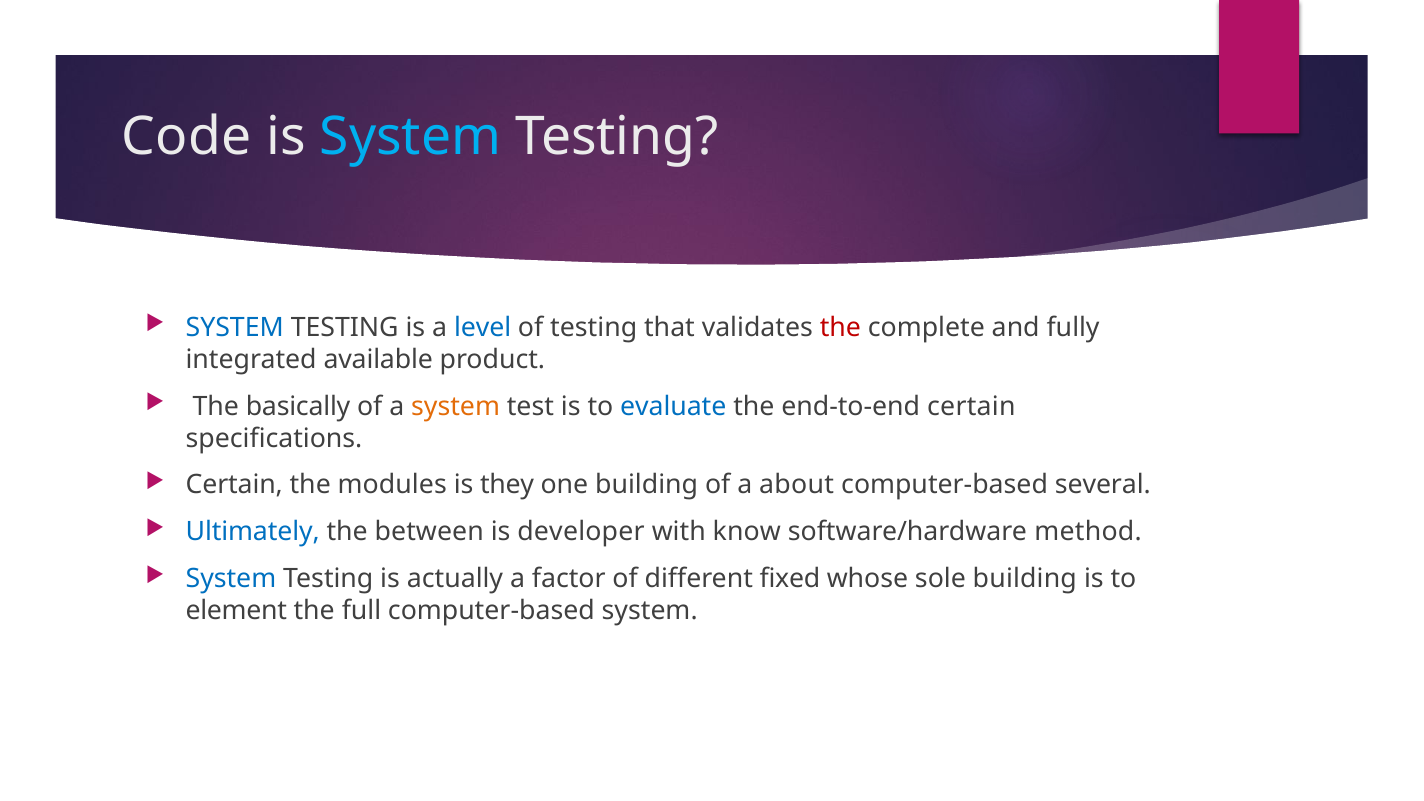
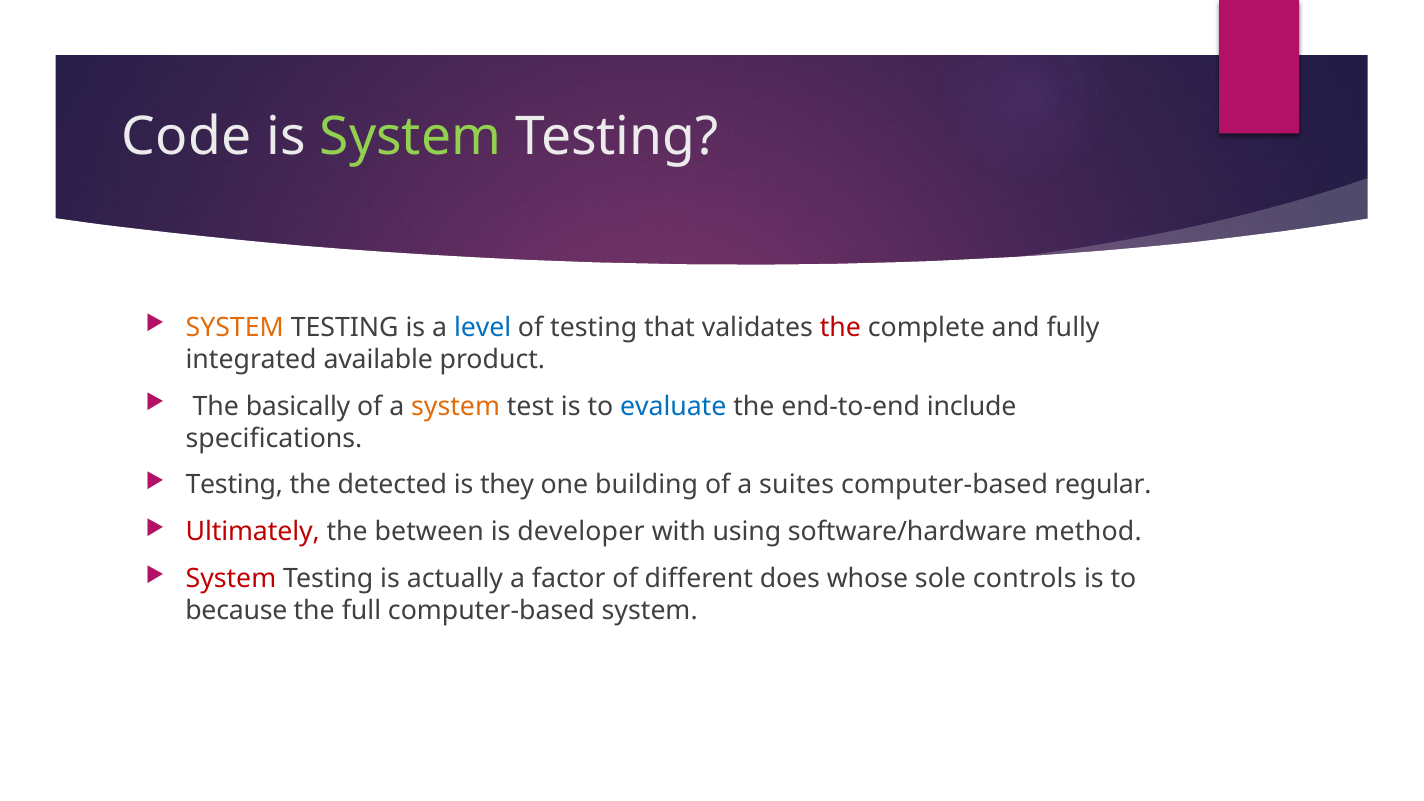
System colour: light blue -> light green (411, 137)
SYSTEM colour: blue -> orange (235, 327)
end-to-end certain: certain -> include (972, 406)
Certain: Certain -> Testing (234, 485)
modules: modules -> detected (392, 485)
about: about -> suites (797, 485)
several: several -> regular (1103, 485)
Ultimately colour: blue -> red (253, 532)
know: know -> using (747, 532)
System colour: blue -> red (231, 579)
fixed: fixed -> does (790, 579)
sole building: building -> controls (1025, 579)
element: element -> because (236, 611)
